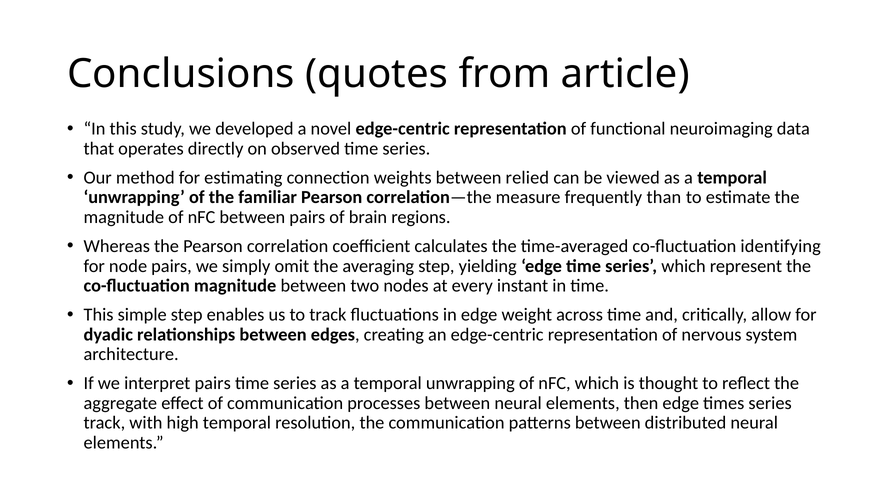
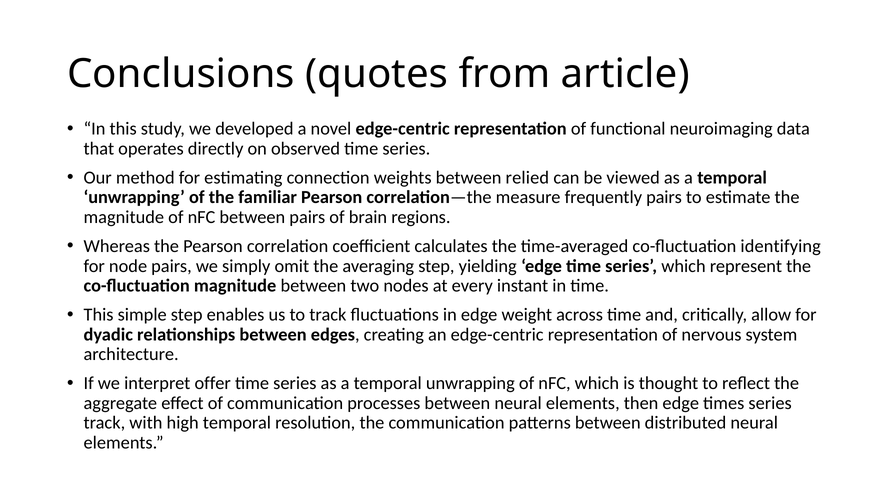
frequently than: than -> pairs (664, 197)
interpret pairs: pairs -> offer (213, 383)
